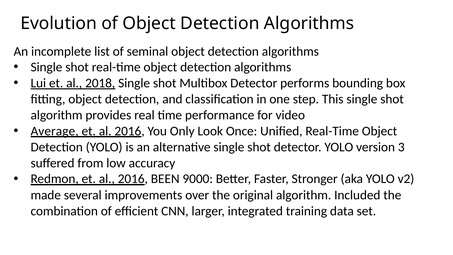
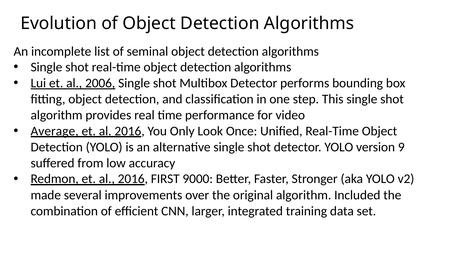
2018: 2018 -> 2006 (100, 83)
3: 3 -> 9 (401, 147)
BEEN: BEEN -> FIRST (165, 179)
